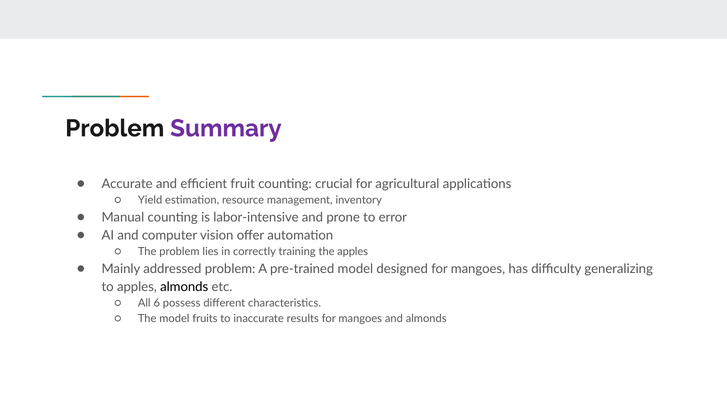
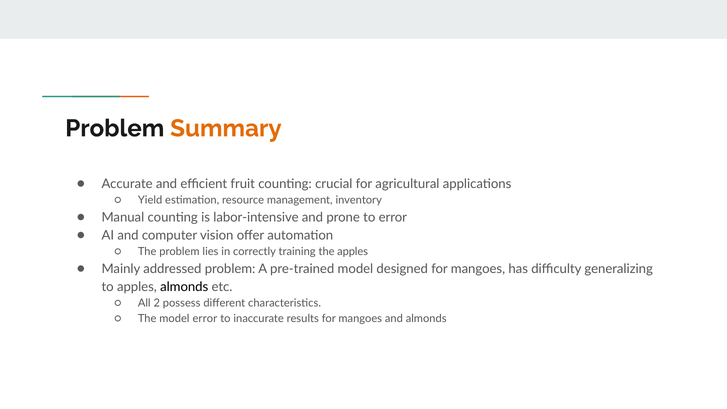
Summary colour: purple -> orange (226, 128)
6: 6 -> 2 (157, 303)
model fruits: fruits -> error (205, 319)
